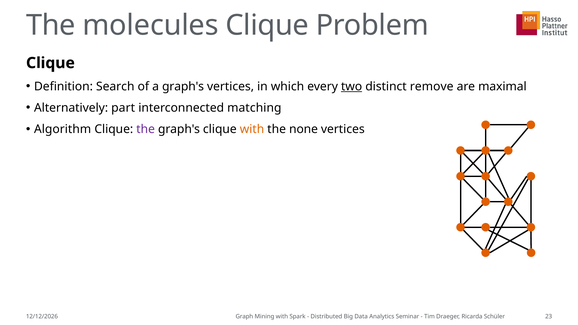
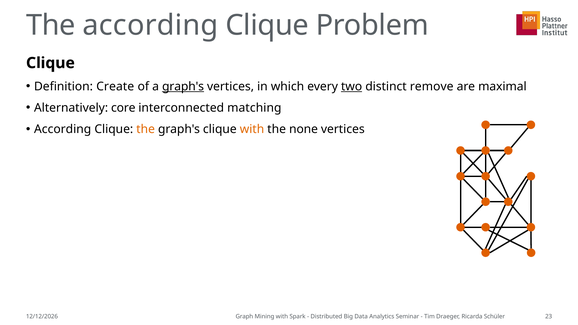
The molecules: molecules -> according (150, 25)
Search: Search -> Create (115, 86)
graph's underline: none -> present (183, 86)
part: part -> core (123, 108)
Algorithm: Algorithm -> According (63, 129)
the colour: purple -> orange (146, 129)
